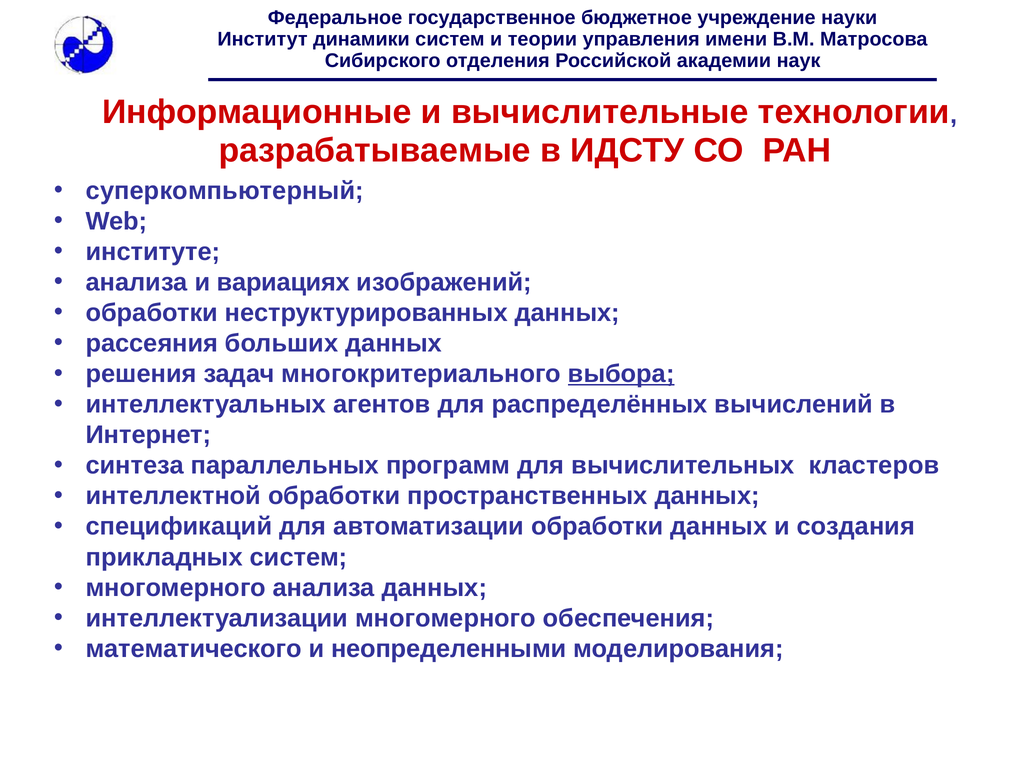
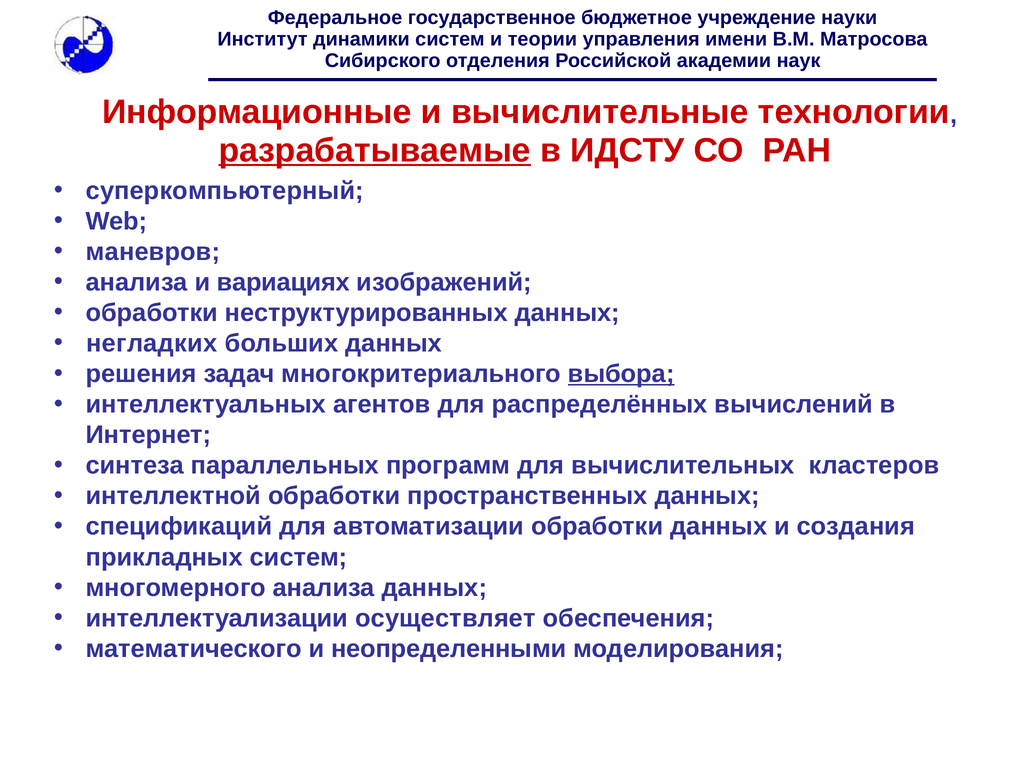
разрабатываемые underline: none -> present (375, 151)
институте: институте -> маневров (153, 252)
рассеяния: рассеяния -> негладких (152, 343)
интеллектуализации многомерного: многомерного -> осуществляет (445, 618)
